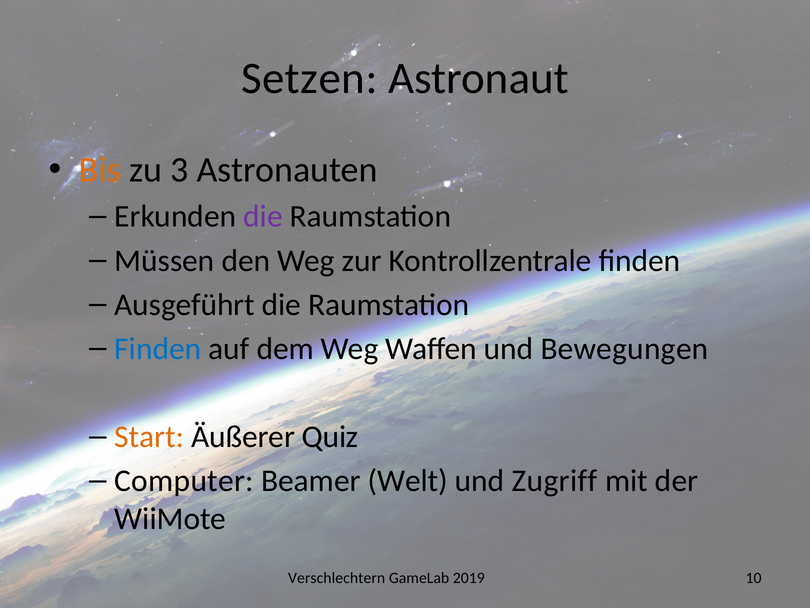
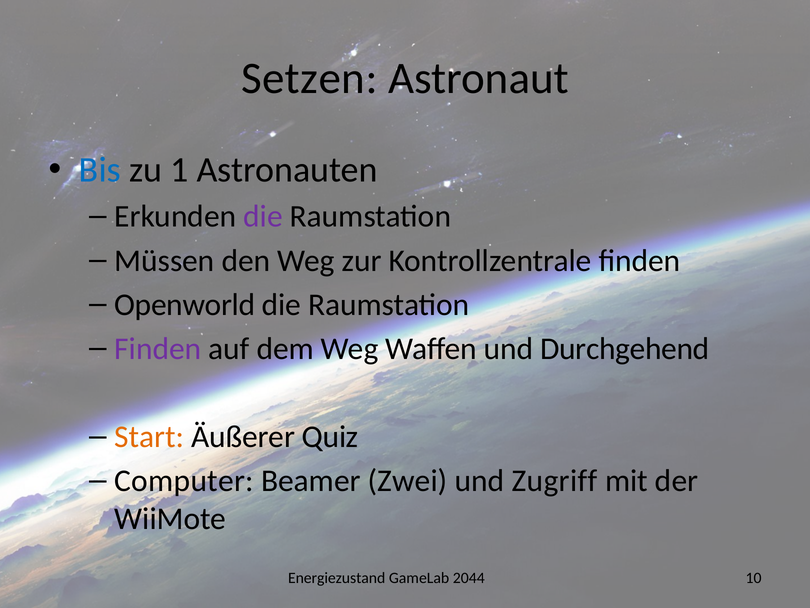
Bis colour: orange -> blue (100, 170)
3: 3 -> 1 (179, 170)
Ausgeführt: Ausgeführt -> Openworld (185, 304)
Finden colour: blue -> purple (158, 349)
Bewegungen: Bewegungen -> Durchgehend (625, 349)
Welt: Welt -> Zwei (408, 481)
Verschlechtern: Verschlechtern -> Energiezustand (337, 578)
2019: 2019 -> 2044 (469, 578)
